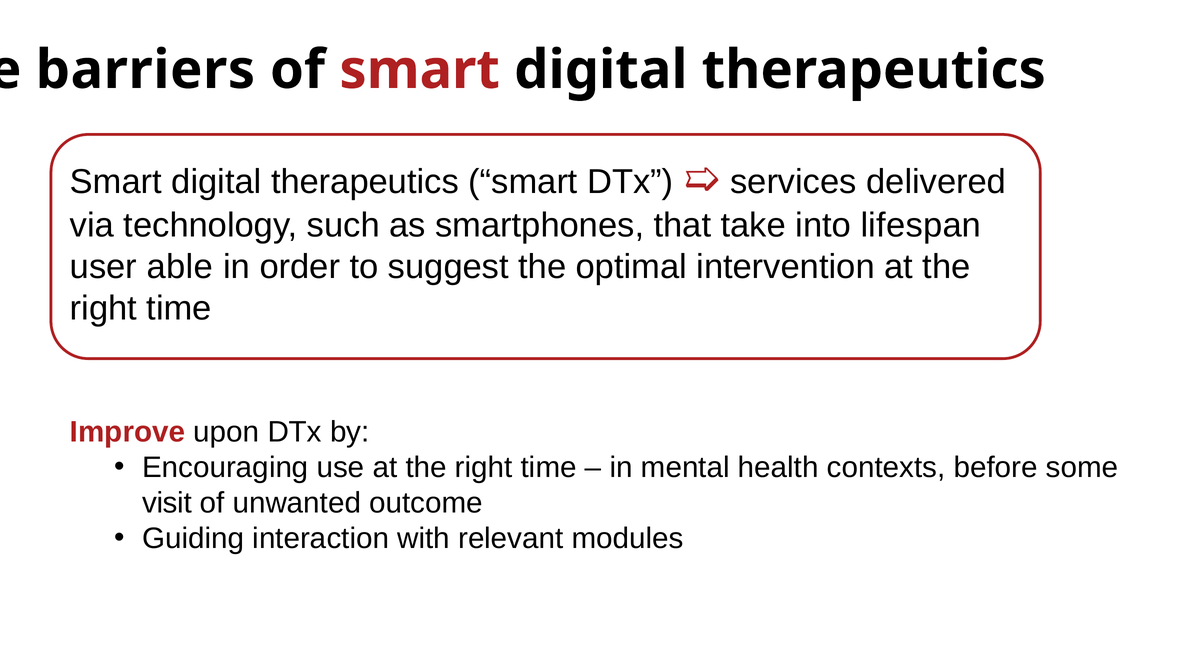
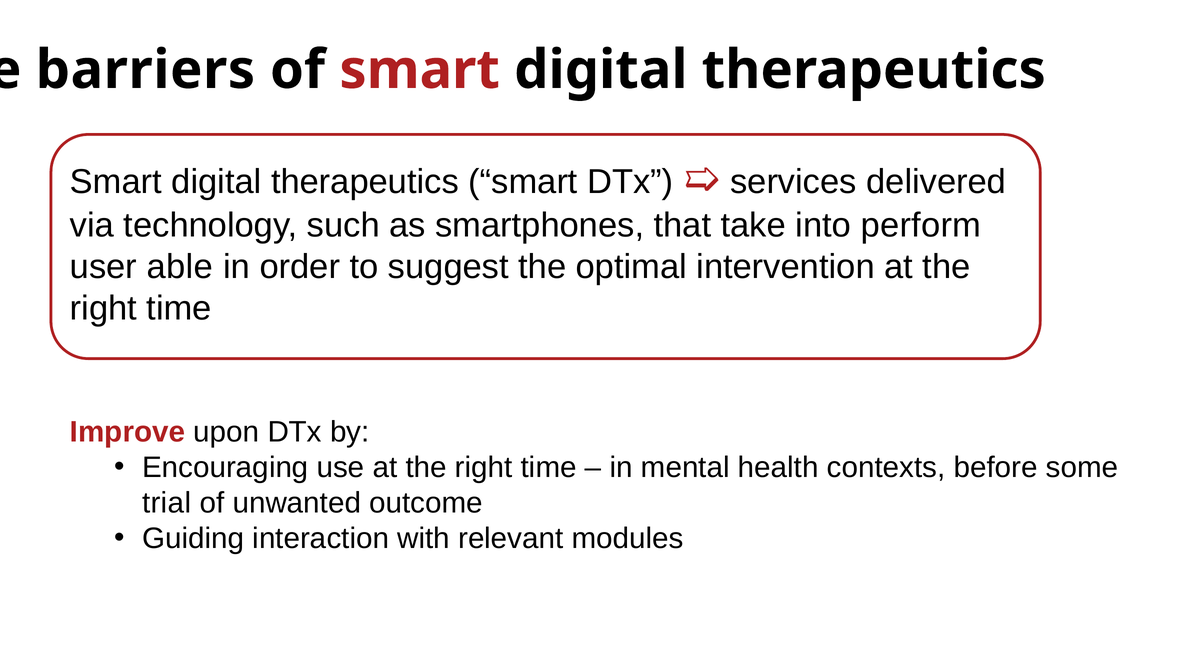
lifespan: lifespan -> perform (921, 226)
visit: visit -> trial (167, 503)
